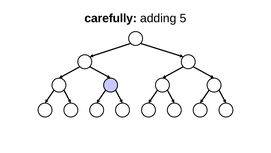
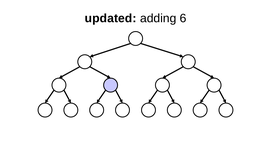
carefully: carefully -> updated (111, 18)
adding 5: 5 -> 6 (183, 18)
